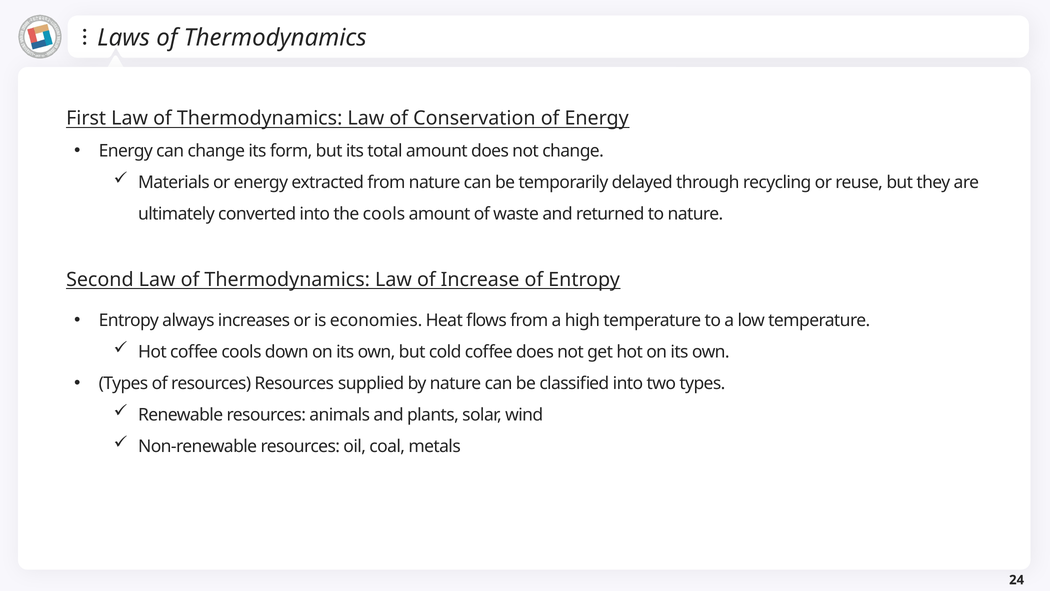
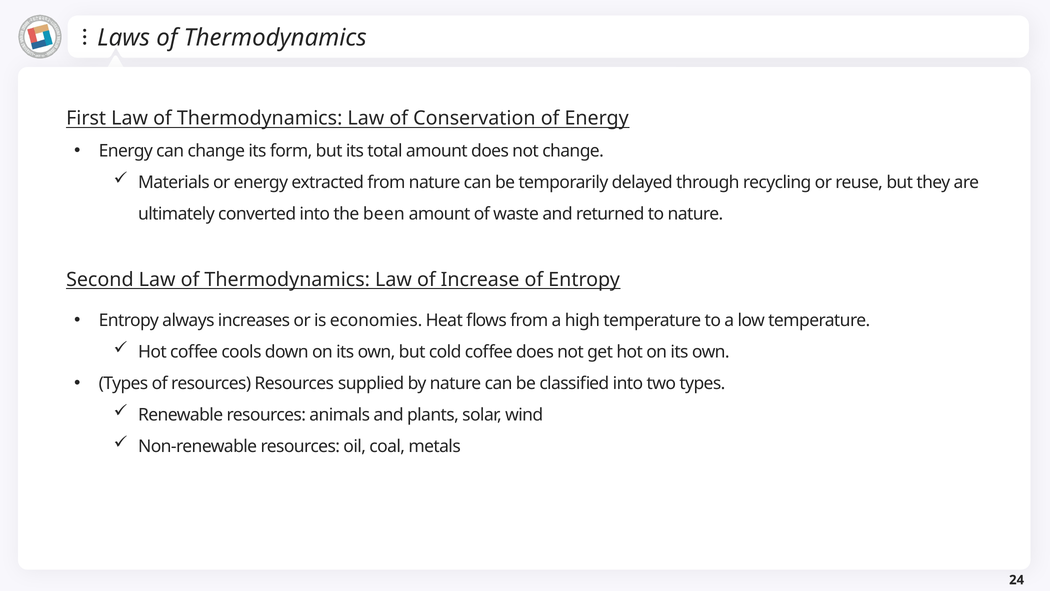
the cools: cools -> been (384, 214)
